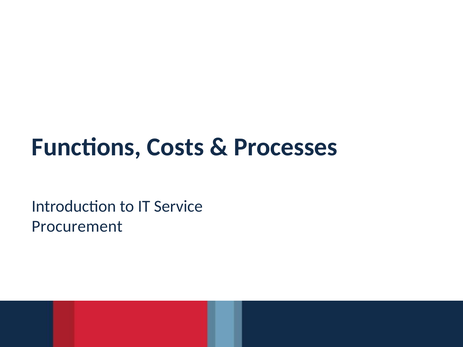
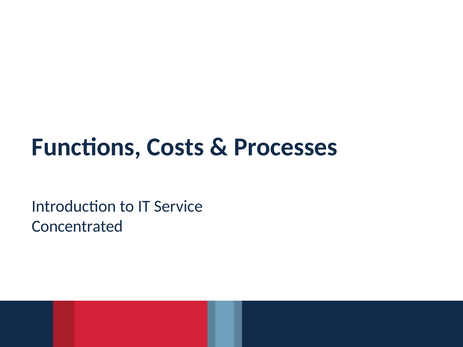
Procurement: Procurement -> Concentrated (77, 226)
